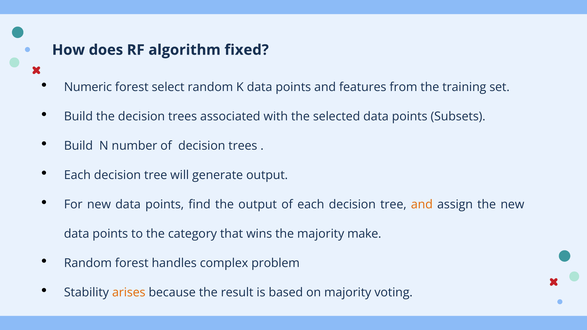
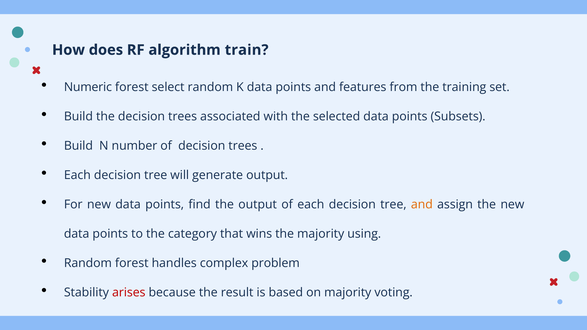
fixed: fixed -> train (247, 50)
make: make -> using (364, 234)
arises colour: orange -> red (129, 293)
